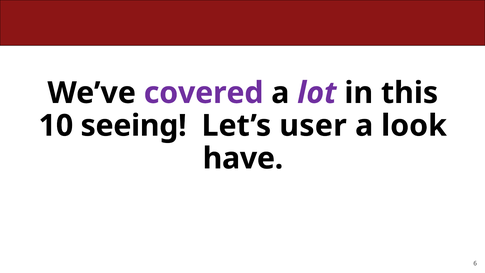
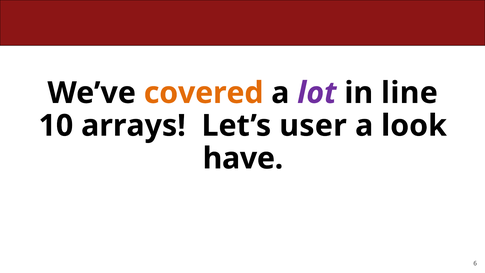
covered colour: purple -> orange (204, 93)
this: this -> line (409, 93)
seeing: seeing -> arrays (133, 126)
